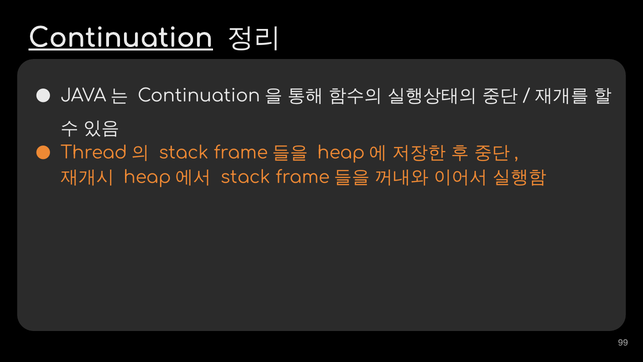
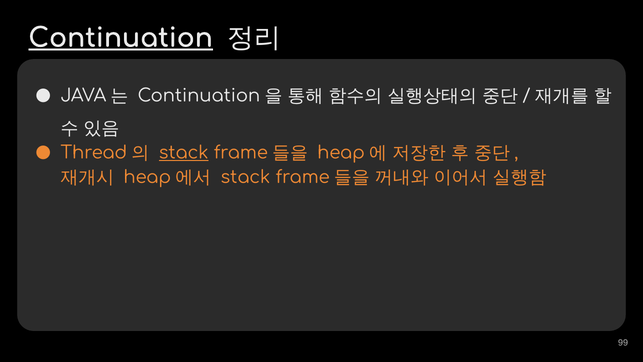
stack underline: none -> present (184, 153)
